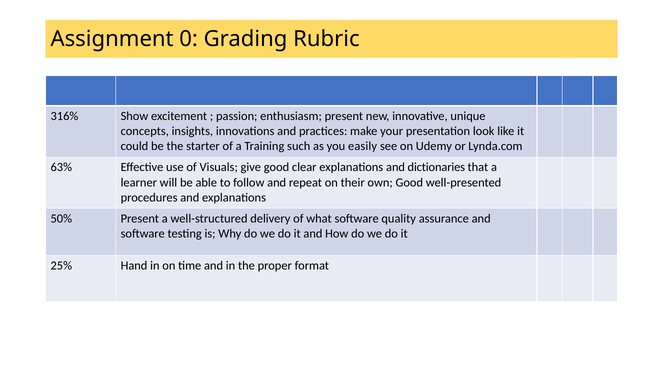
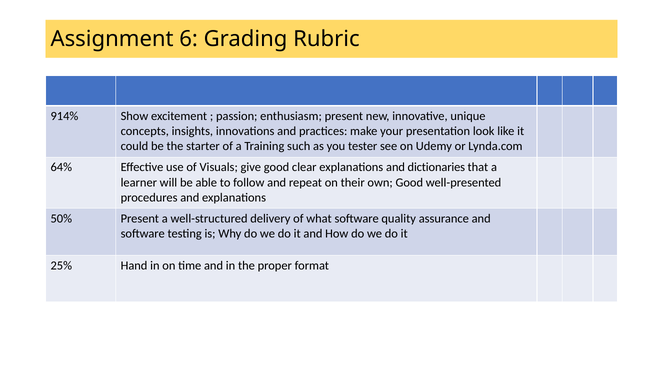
0: 0 -> 6 (189, 39)
316%: 316% -> 914% (64, 116)
easily: easily -> tester (363, 146)
63%: 63% -> 64% (61, 167)
